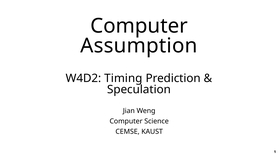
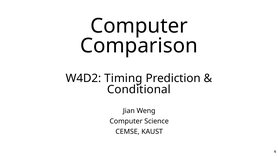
Assumption: Assumption -> Comparison (139, 46)
Speculation: Speculation -> Conditional (139, 90)
